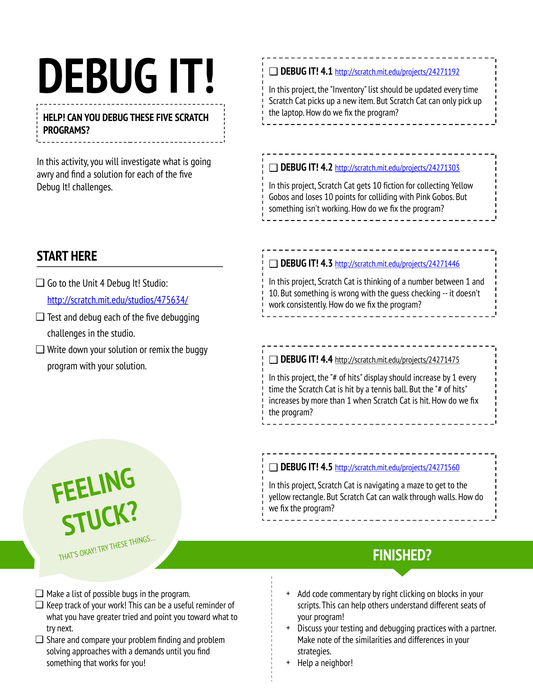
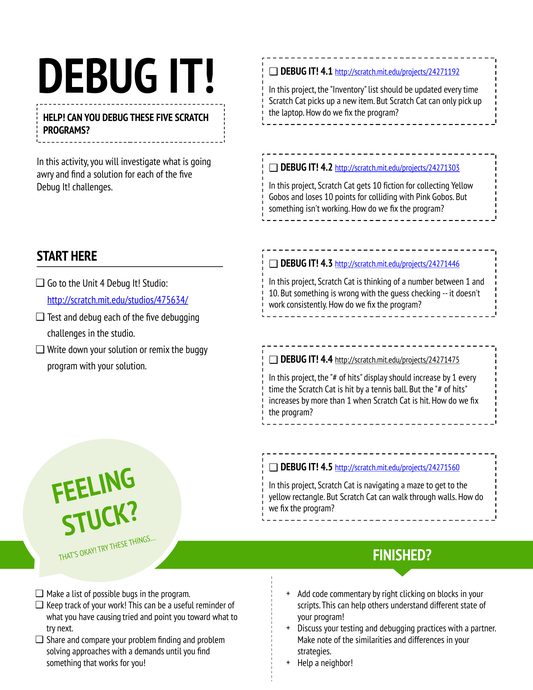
seats: seats -> state (469, 605)
greater: greater -> causing (109, 617)
